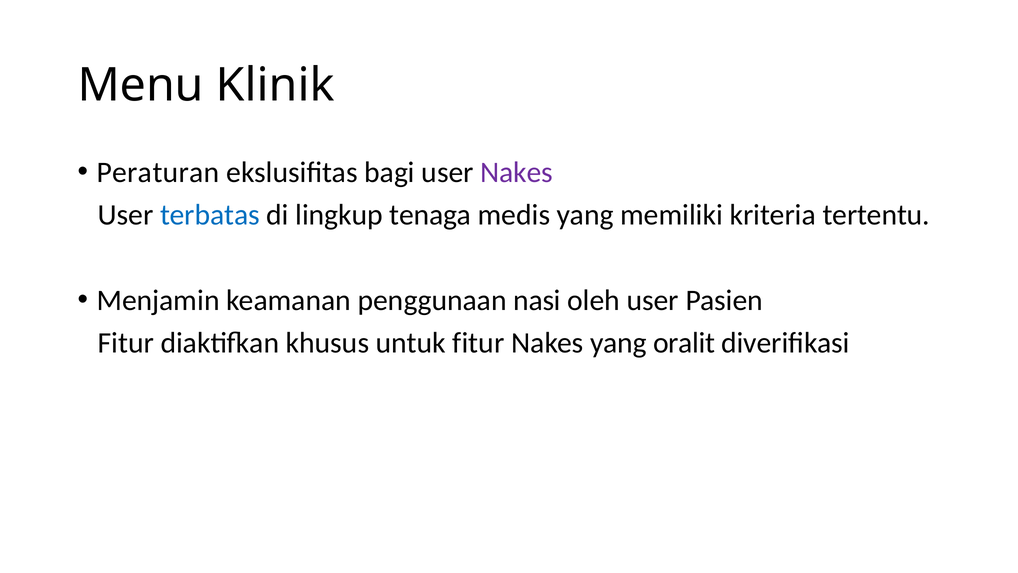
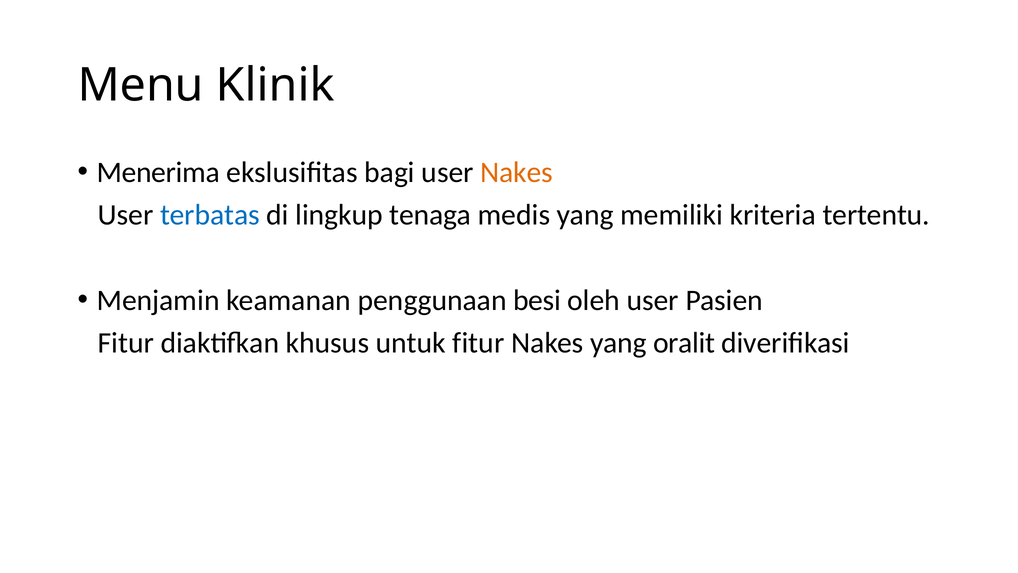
Peraturan: Peraturan -> Menerima (158, 172)
Nakes colour: purple -> orange (517, 172)
nasi: nasi -> besi (537, 300)
